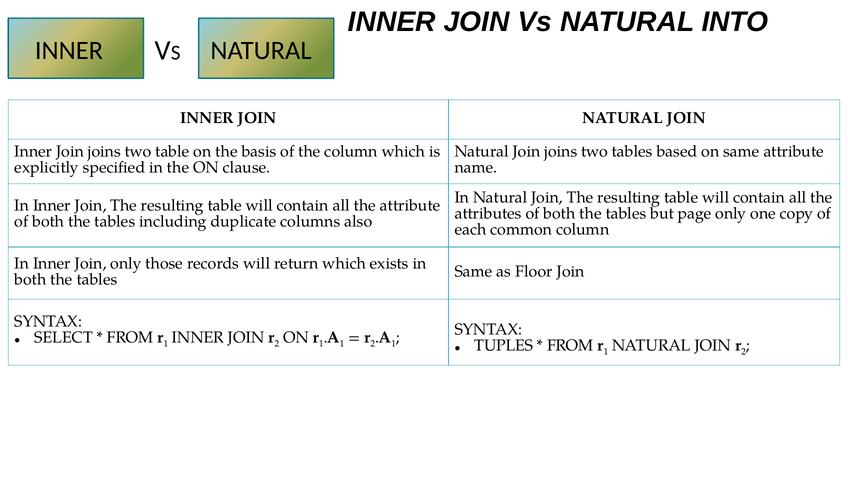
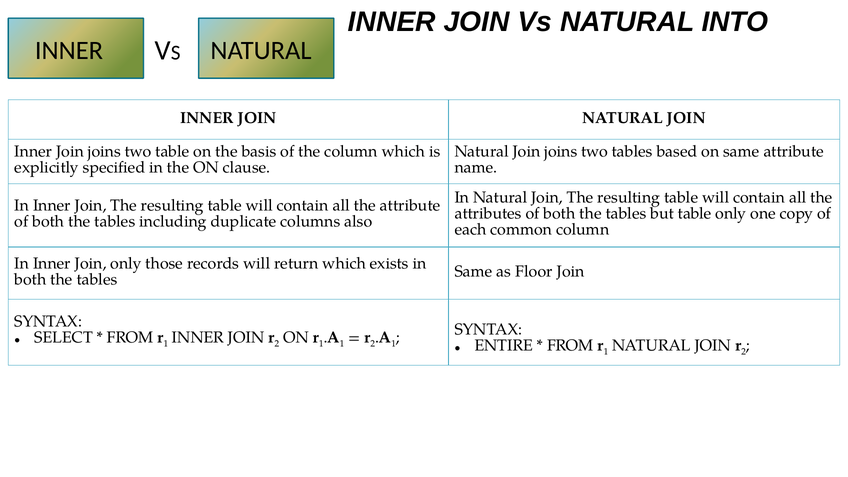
but page: page -> table (695, 214)
TUPLES: TUPLES -> ENTIRE (504, 346)
